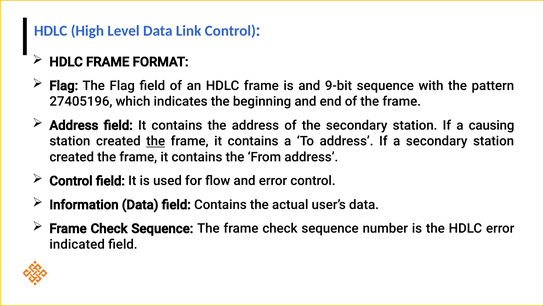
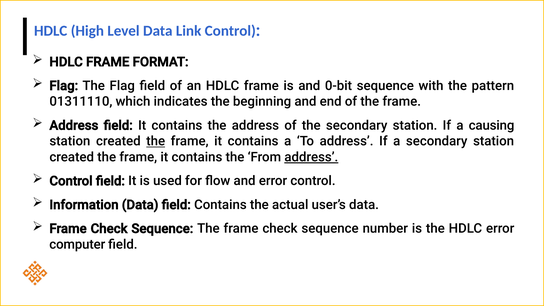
9-bit: 9-bit -> 0-bit (339, 86)
27405196: 27405196 -> 01311110 (81, 102)
address underline: none -> present (311, 157)
indicated: indicated -> computer (77, 244)
